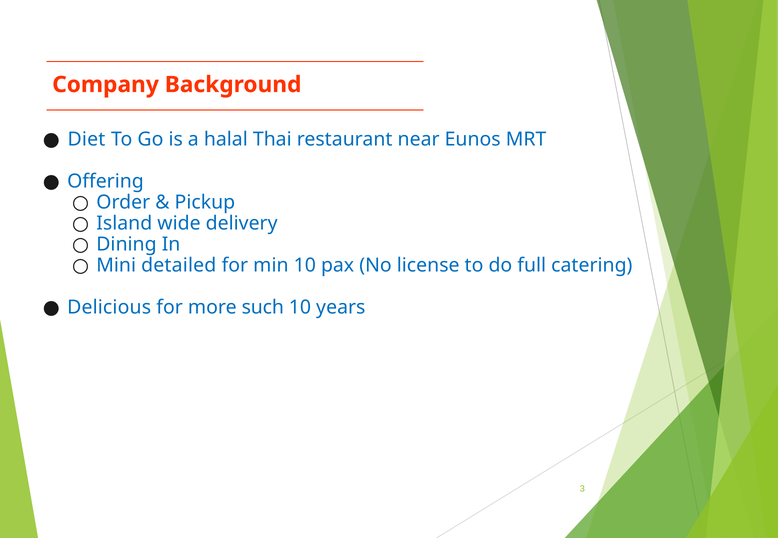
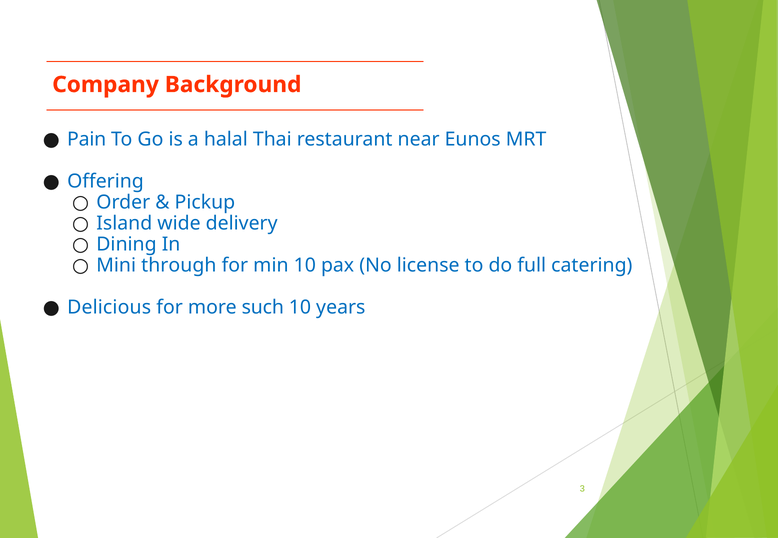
Diet: Diet -> Pain (87, 139)
detailed: detailed -> through (179, 266)
